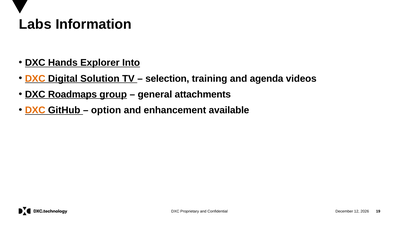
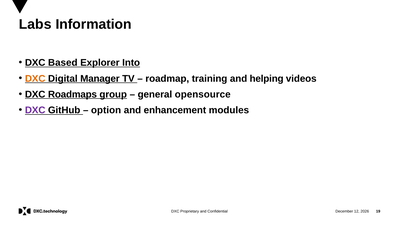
Hands: Hands -> Based (63, 63)
Solution: Solution -> Manager (100, 78)
selection: selection -> roadmap (167, 78)
agenda: agenda -> helping (267, 78)
attachments: attachments -> opensource (203, 94)
DXC colour: orange -> purple (35, 110)
available: available -> modules (229, 110)
